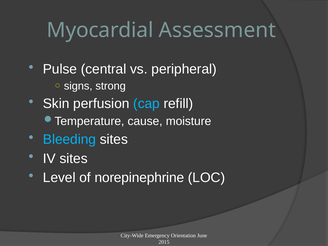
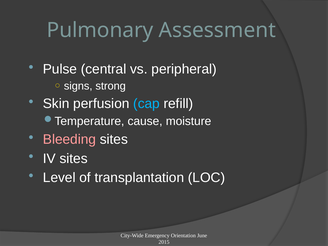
Myocardial: Myocardial -> Pulmonary (100, 30)
Bleeding colour: light blue -> pink (69, 139)
norepinephrine: norepinephrine -> transplantation (139, 178)
